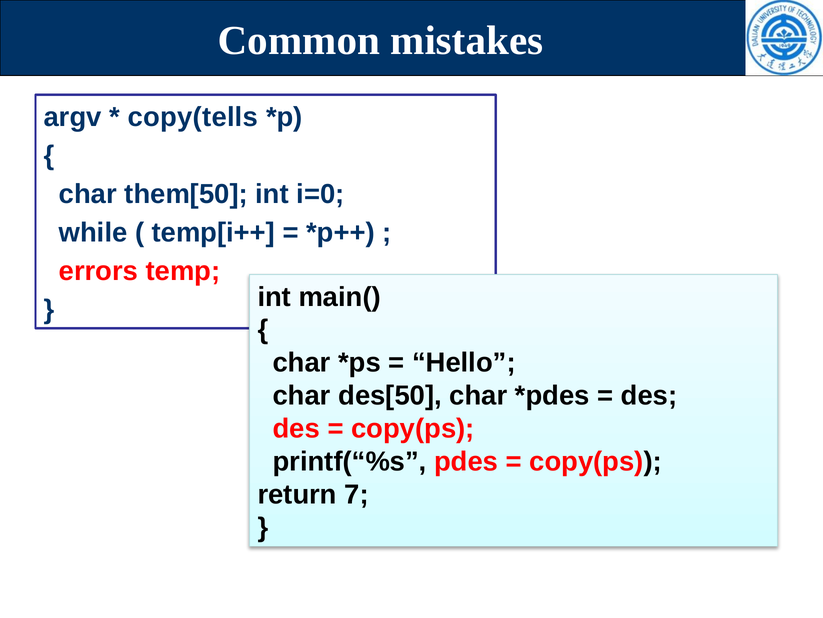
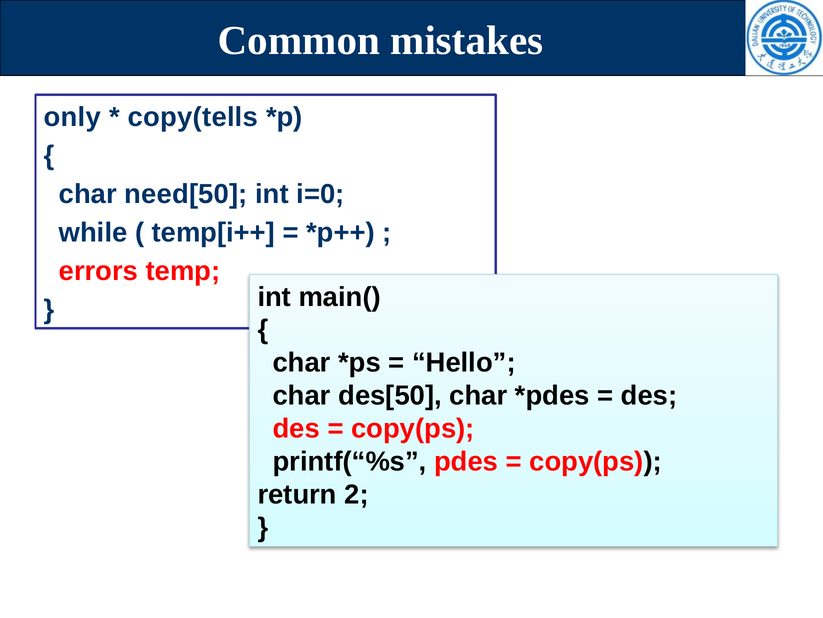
argv: argv -> only (72, 117)
them[50: them[50 -> need[50 (186, 194)
7: 7 -> 2 (356, 494)
